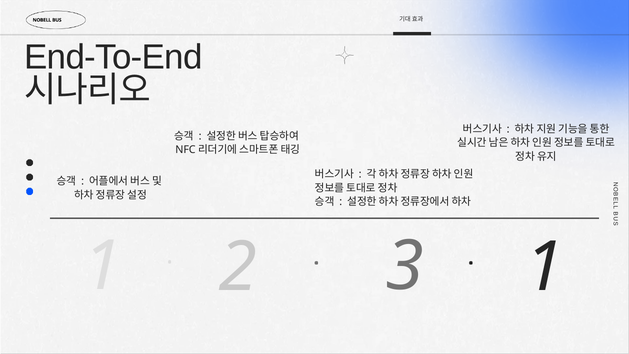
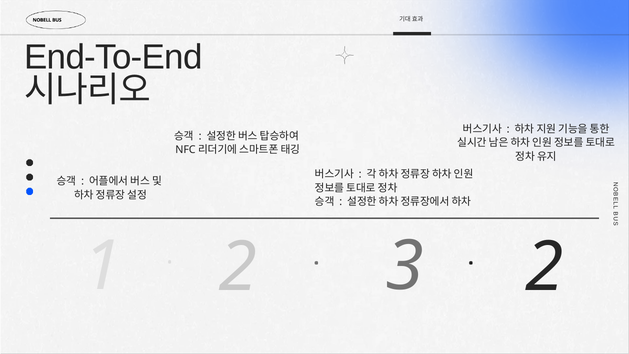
3 1: 1 -> 2 (544, 267)
